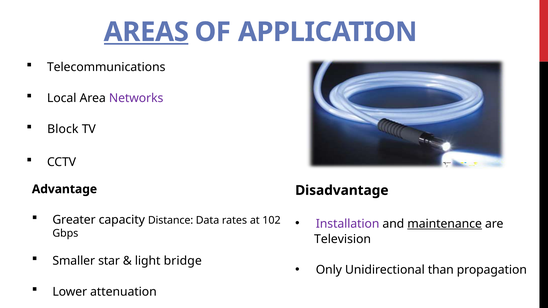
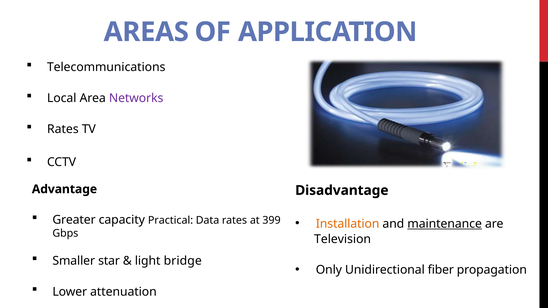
AREAS underline: present -> none (146, 32)
Block: Block -> Rates (63, 129)
Distance: Distance -> Practical (171, 220)
102: 102 -> 399 (272, 220)
Installation colour: purple -> orange (348, 224)
than: than -> fiber (441, 270)
